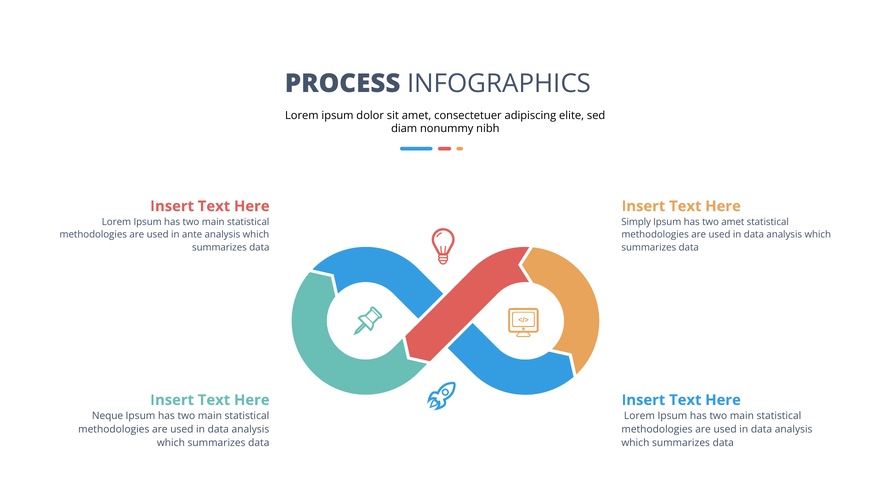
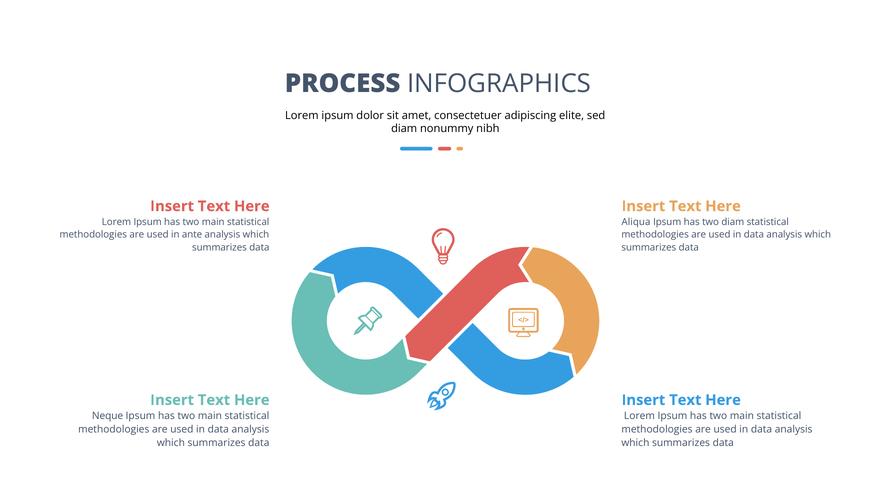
Simply: Simply -> Aliqua (636, 222)
two amet: amet -> diam (733, 222)
